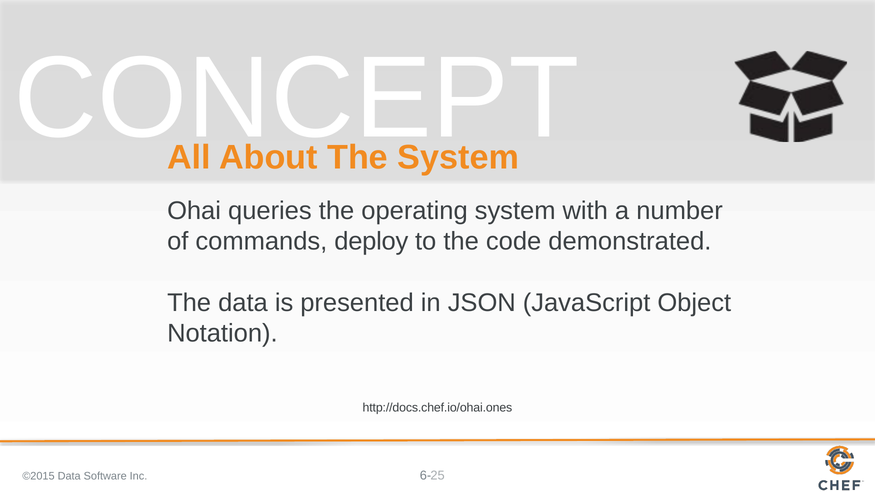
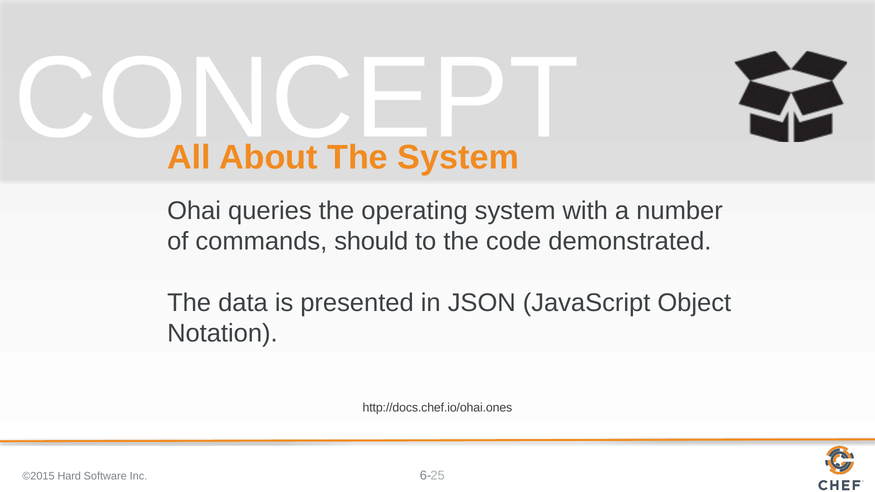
deploy: deploy -> should (371, 241)
©2015 Data: Data -> Hard (69, 476)
